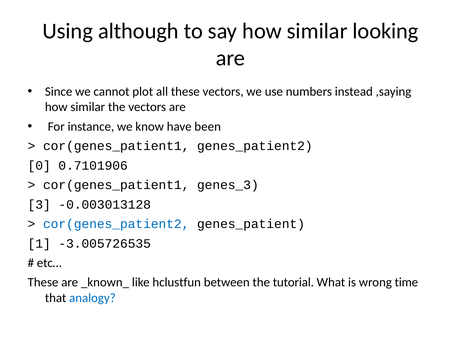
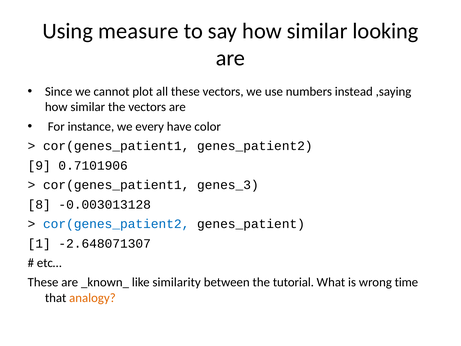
although: although -> measure (138, 31)
know: know -> every (150, 126)
been: been -> color (208, 126)
0: 0 -> 9 (39, 165)
3: 3 -> 8 (39, 204)
-3.005726535: -3.005726535 -> -2.648071307 (105, 243)
hclustfun: hclustfun -> similarity (177, 282)
analogy colour: blue -> orange (92, 298)
